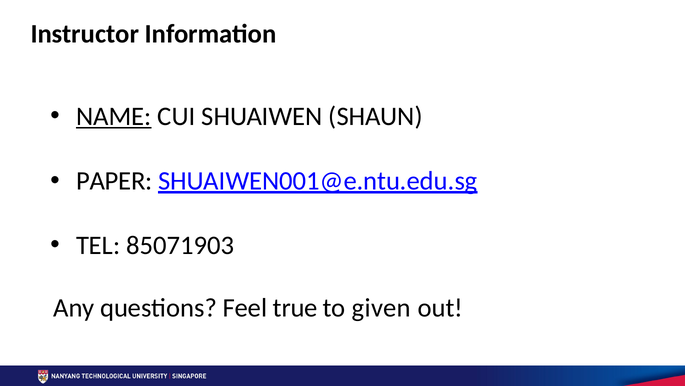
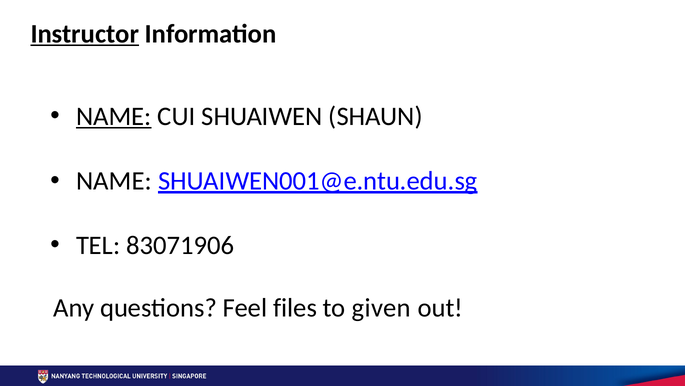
Instructor underline: none -> present (85, 34)
PAPER: PAPER -> NAME (114, 181)
85071903: 85071903 -> 83071906 (180, 245)
true: true -> files (295, 307)
